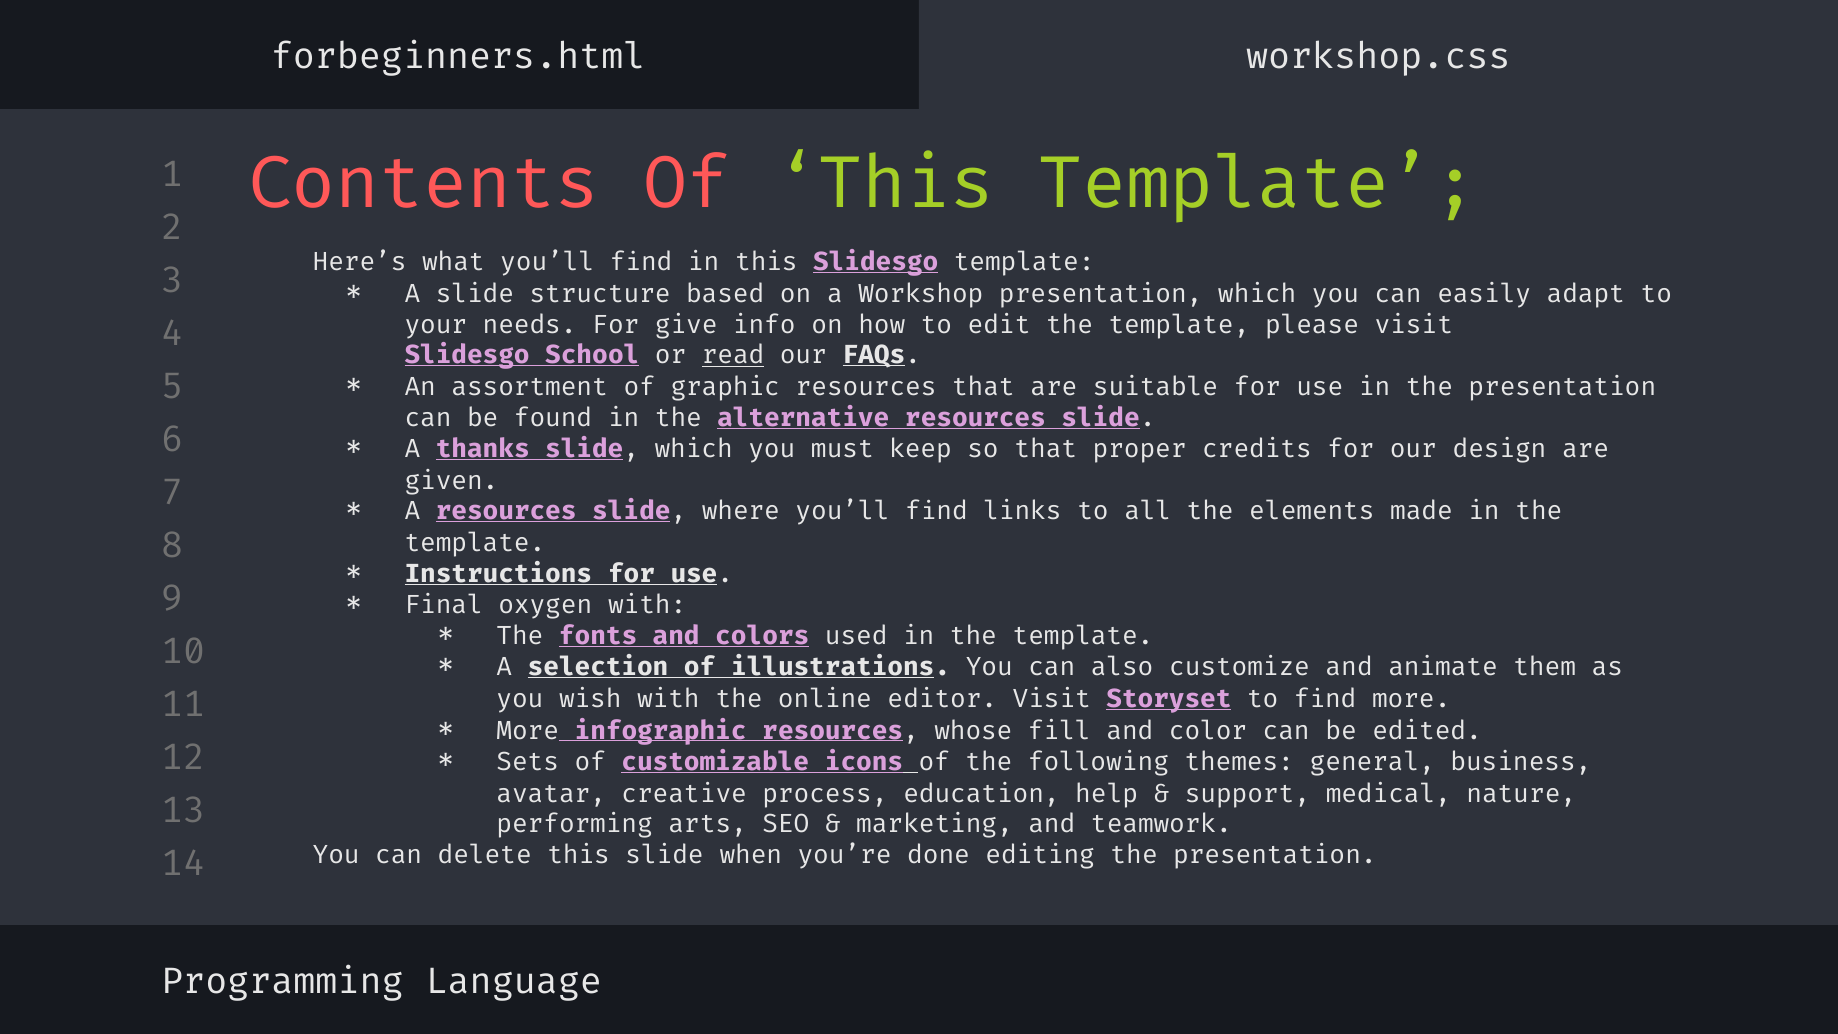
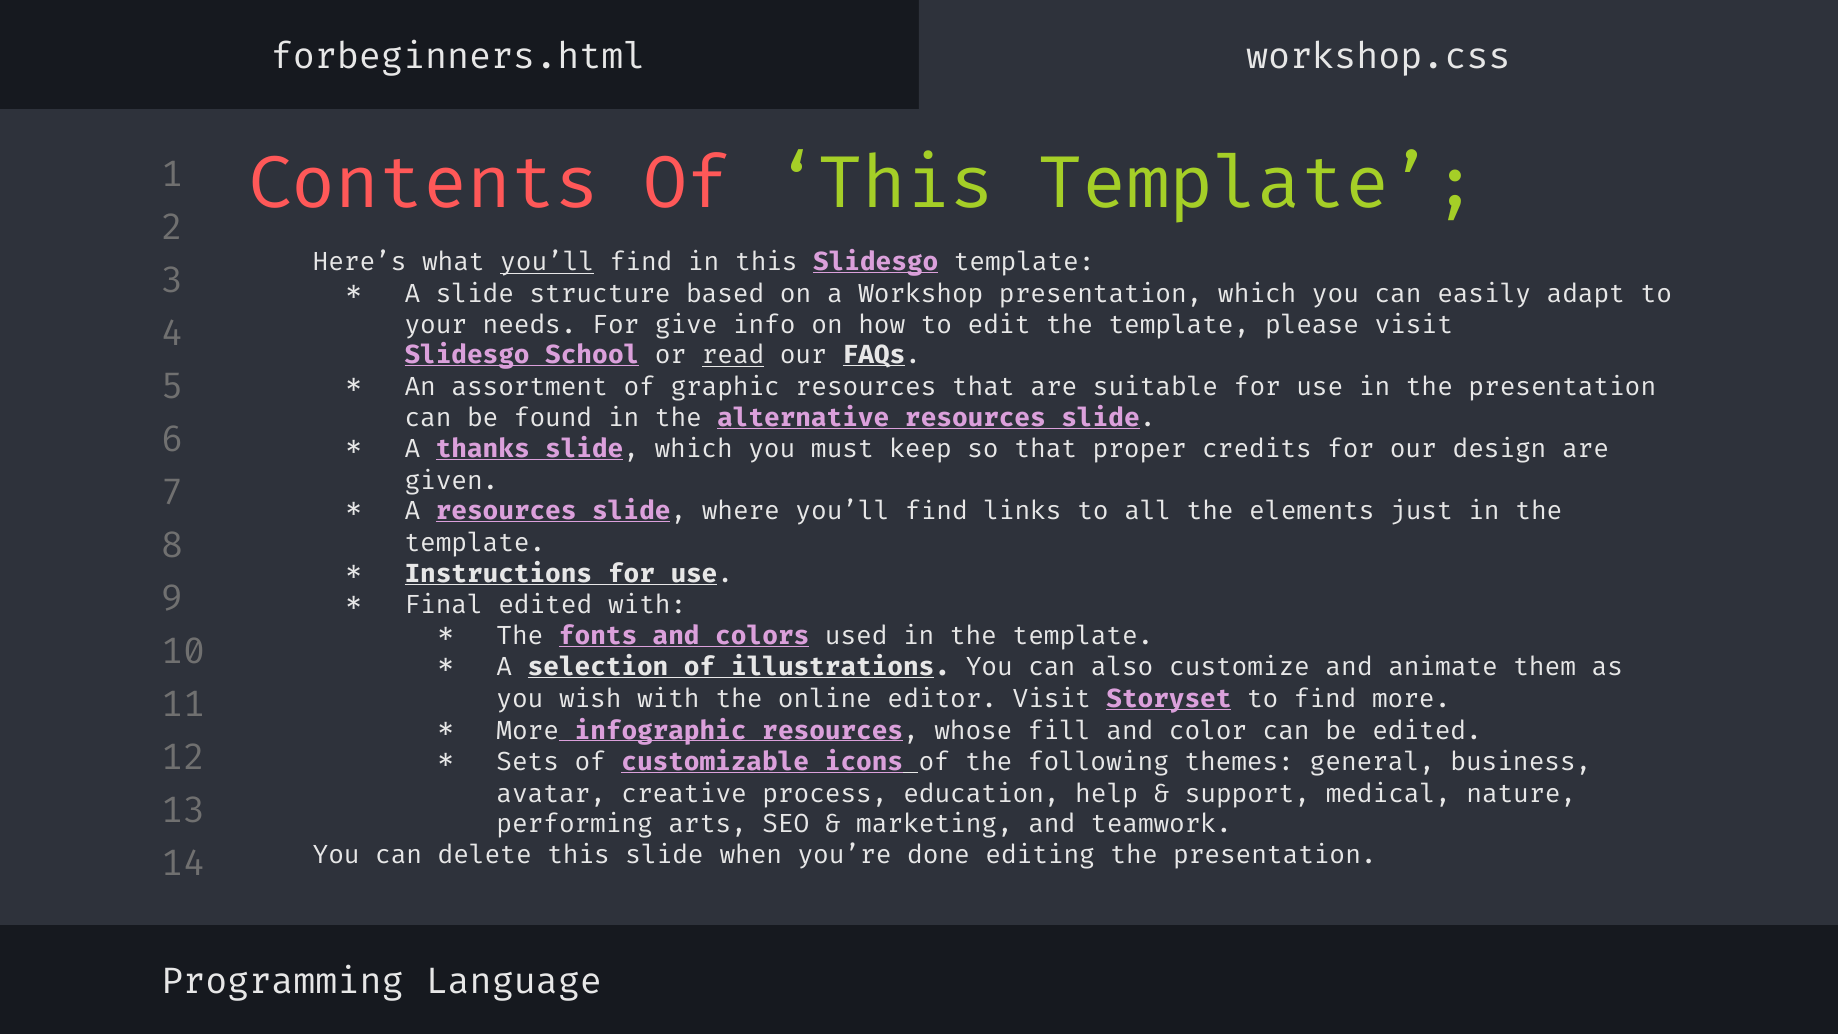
you’ll underline: none -> present (547, 262)
made: made -> just (1421, 511)
Final oxygen: oxygen -> edited (545, 605)
